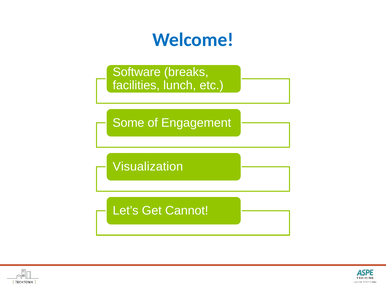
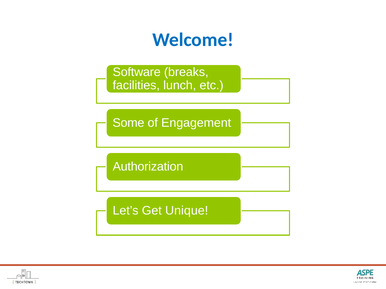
Visualization: Visualization -> Authorization (148, 167)
Cannot: Cannot -> Unique (187, 211)
